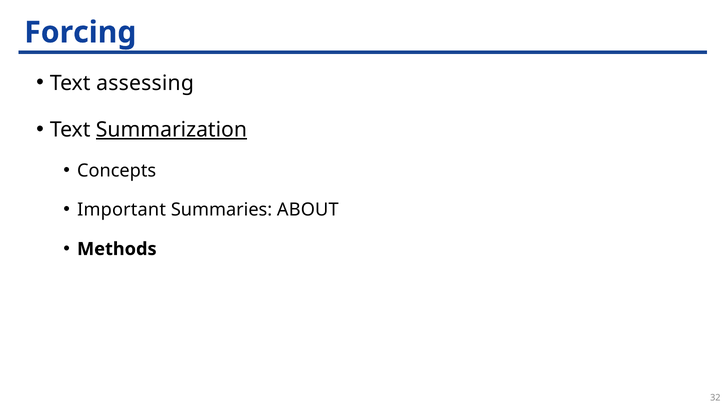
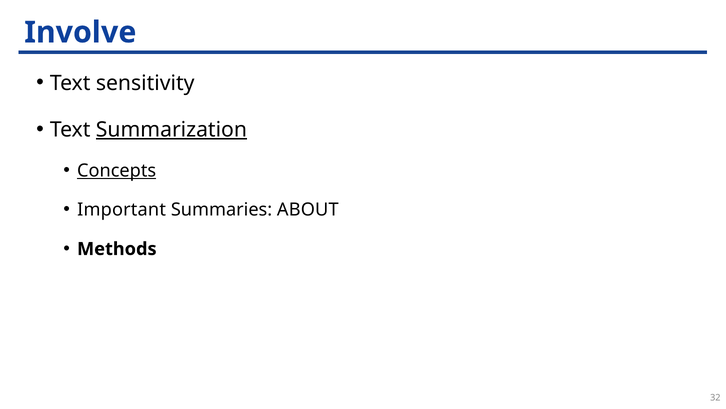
Forcing: Forcing -> Involve (80, 32)
assessing: assessing -> sensitivity (145, 83)
Concepts underline: none -> present (117, 170)
